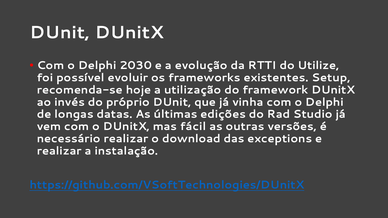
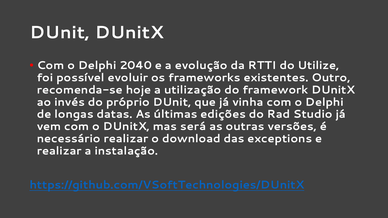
2030: 2030 -> 2040 (136, 66)
Setup: Setup -> Outro (331, 78)
fácil: fácil -> será (193, 127)
